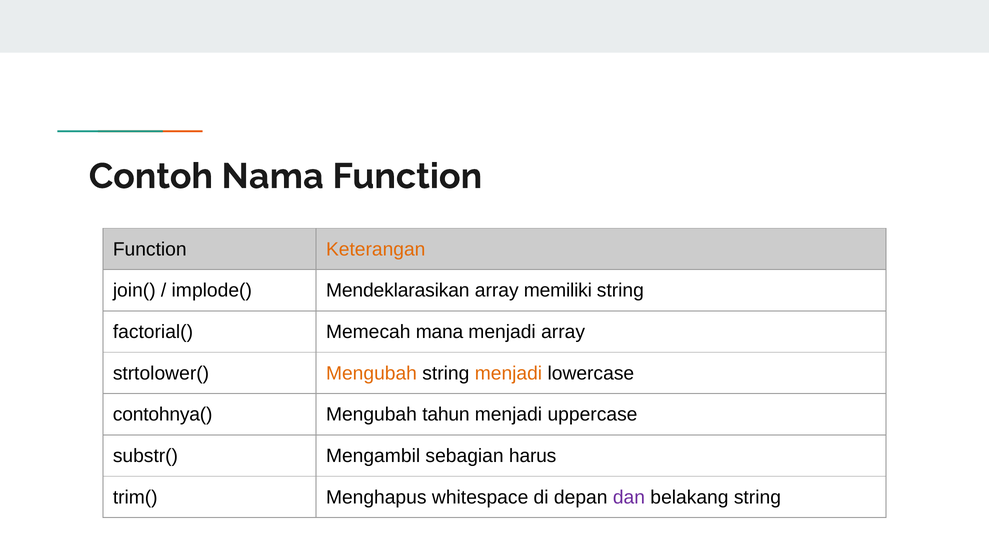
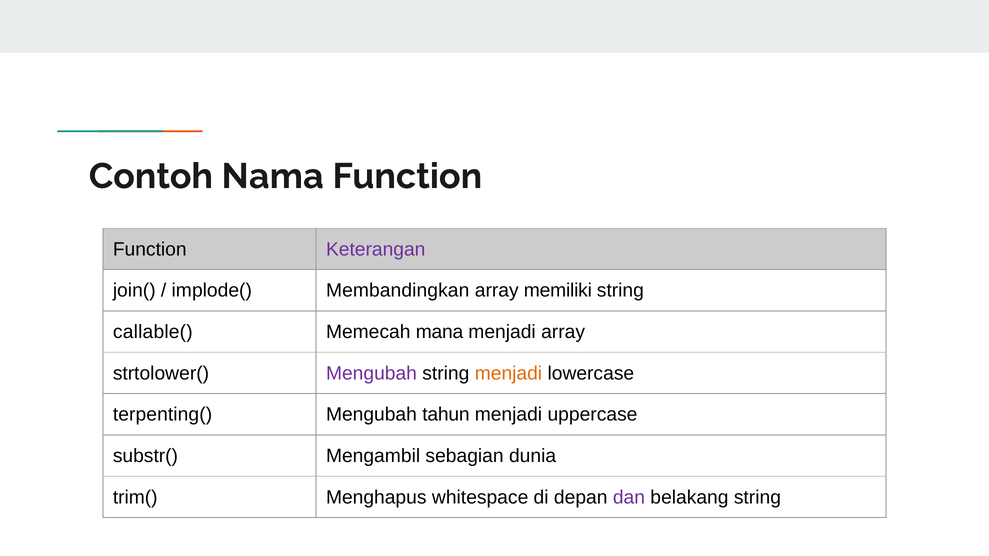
Keterangan colour: orange -> purple (376, 249)
Mendeklarasikan: Mendeklarasikan -> Membandingkan (398, 291)
factorial(: factorial( -> callable( (153, 332)
Mengubah colour: orange -> purple (371, 373)
contohnya(: contohnya( -> terpenting( (163, 415)
harus: harus -> dunia (533, 456)
